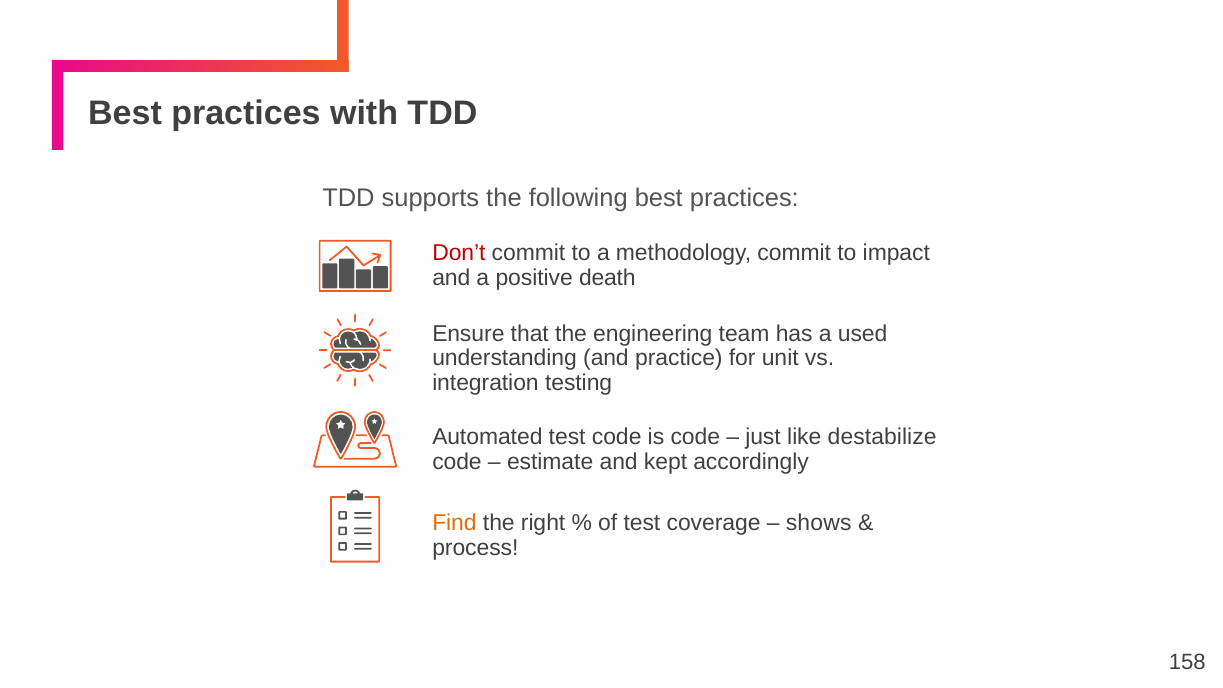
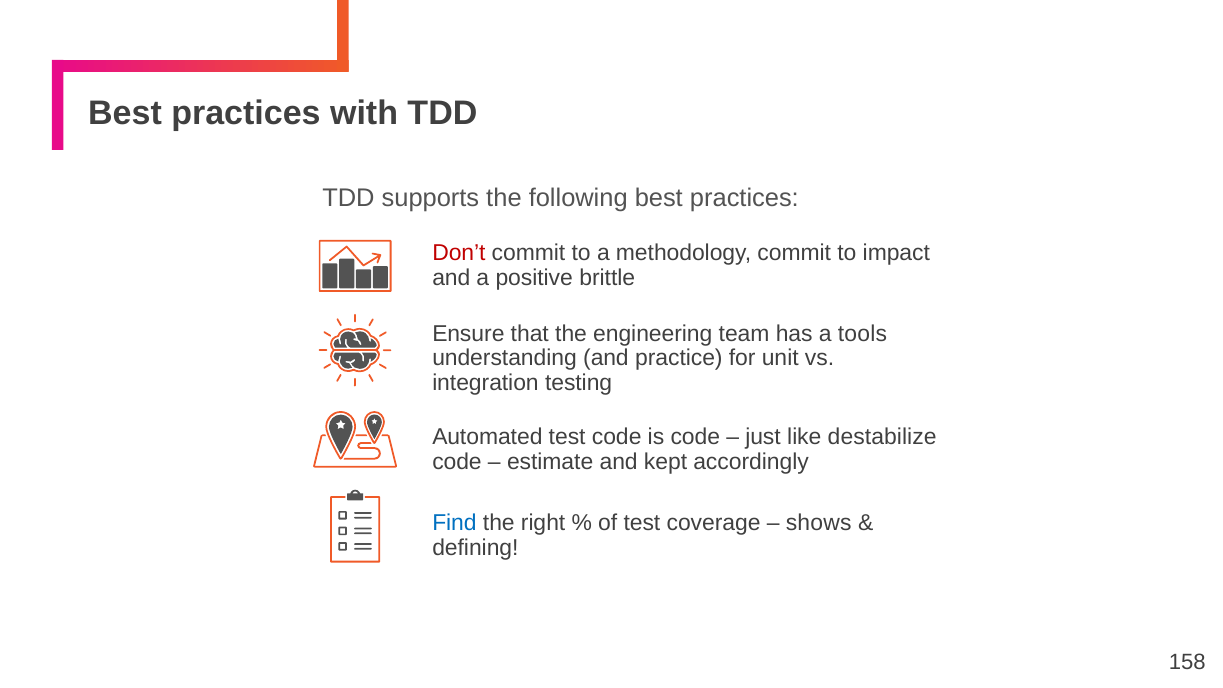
death: death -> brittle (607, 278)
used: used -> tools (862, 334)
Find colour: orange -> blue (454, 523)
process: process -> defining (475, 547)
